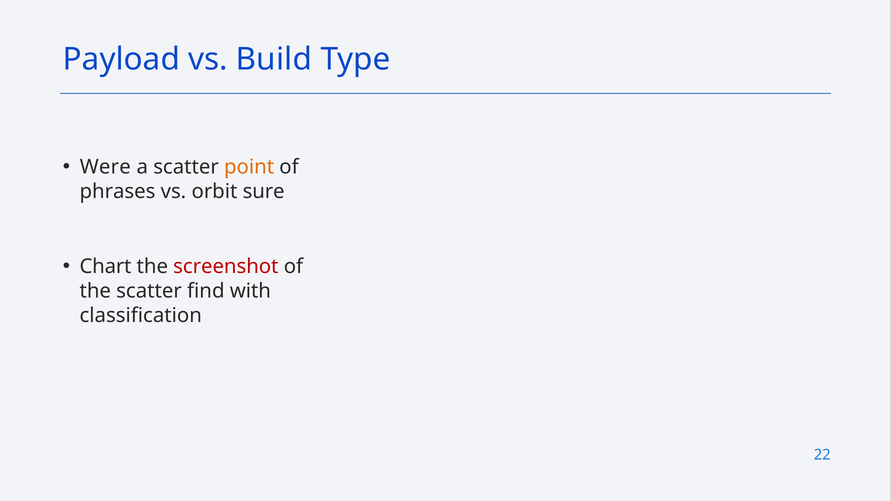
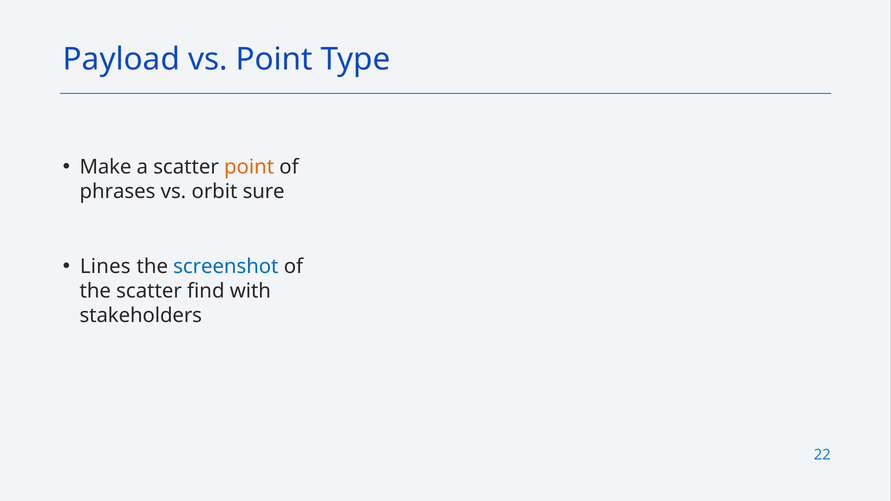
vs Build: Build -> Point (274, 60)
Were: Were -> Make (105, 167)
Chart: Chart -> Lines (105, 267)
screenshot colour: red -> blue (226, 267)
classification: classification -> stakeholders (141, 316)
